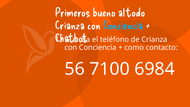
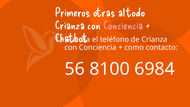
bueno: bueno -> otras (104, 13)
Conciencia colour: light blue -> pink (123, 26)
7100: 7100 -> 8100 (110, 69)
